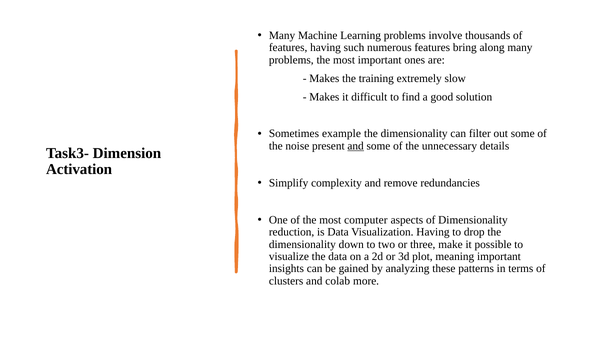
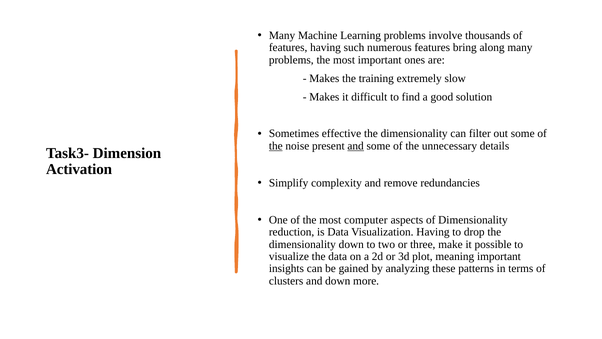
example: example -> effective (342, 134)
the underline: none -> present (276, 146)
and colab: colab -> down (338, 281)
